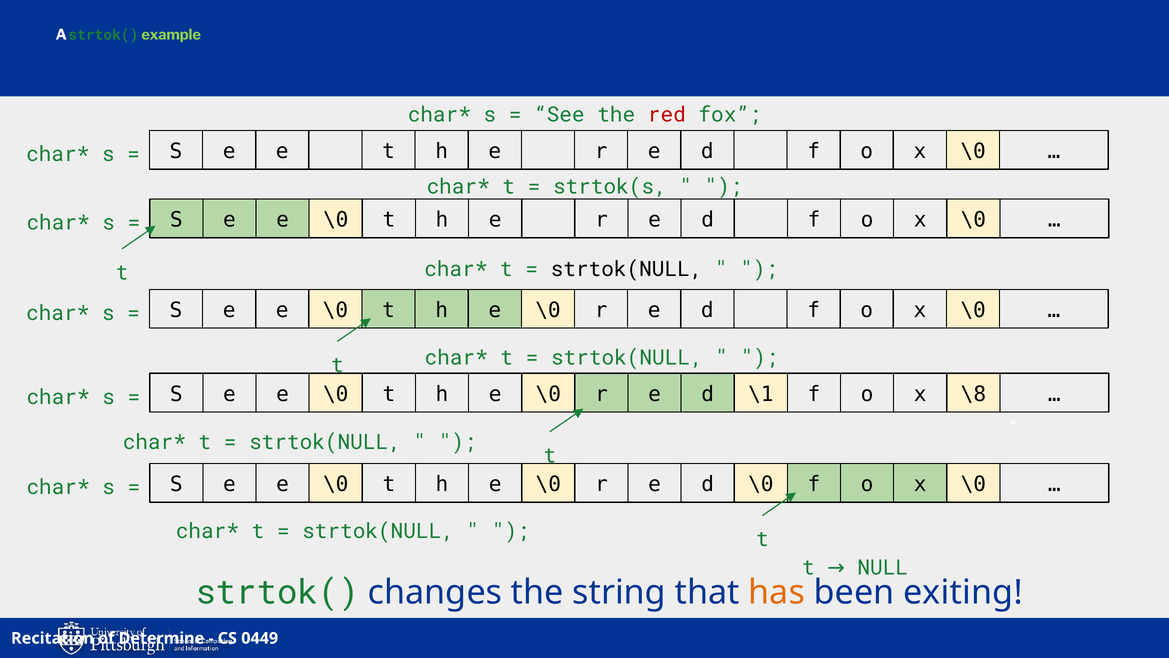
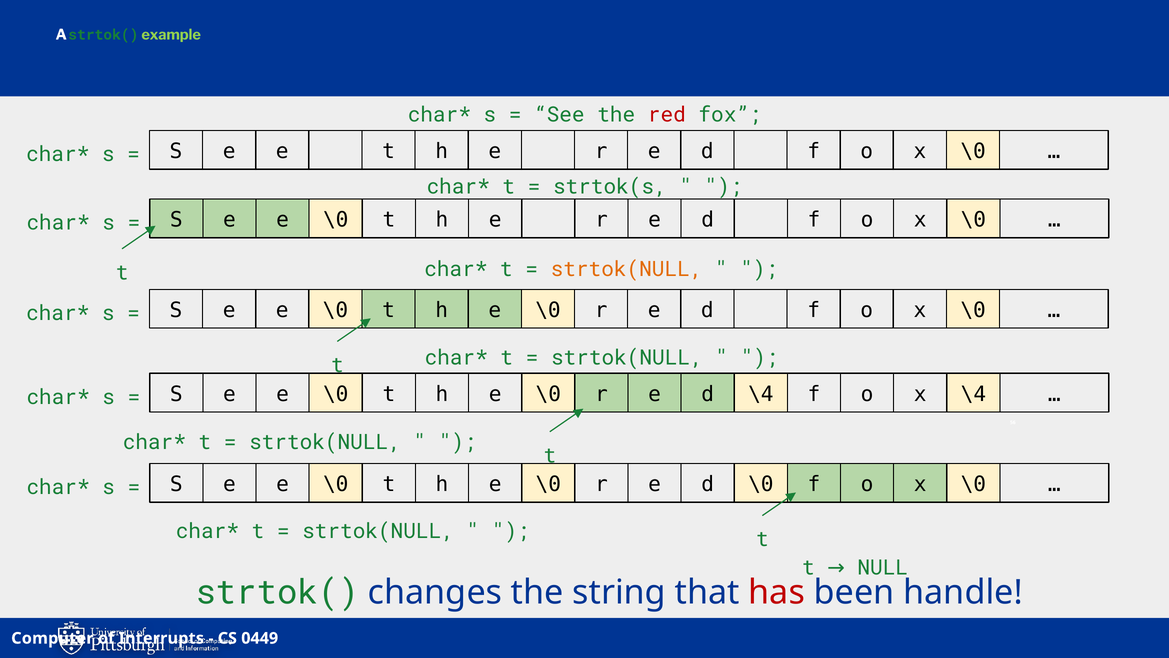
strtok(NULL colour: black -> orange (627, 269)
d \1: \1 -> \4 (761, 394)
x \8: \8 -> \4 (973, 394)
has colour: orange -> red (777, 592)
exiting: exiting -> handle (963, 592)
Recitation: Recitation -> Computer (52, 638)
Determine: Determine -> Interrupts (161, 638)
